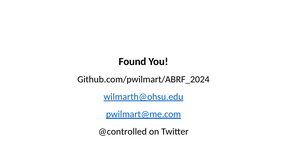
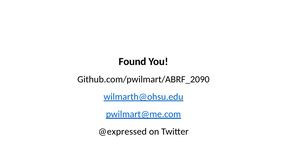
Github.com/pwilmart/ABRF_2024: Github.com/pwilmart/ABRF_2024 -> Github.com/pwilmart/ABRF_2090 (143, 80)
@controlled: @controlled -> @expressed (123, 132)
